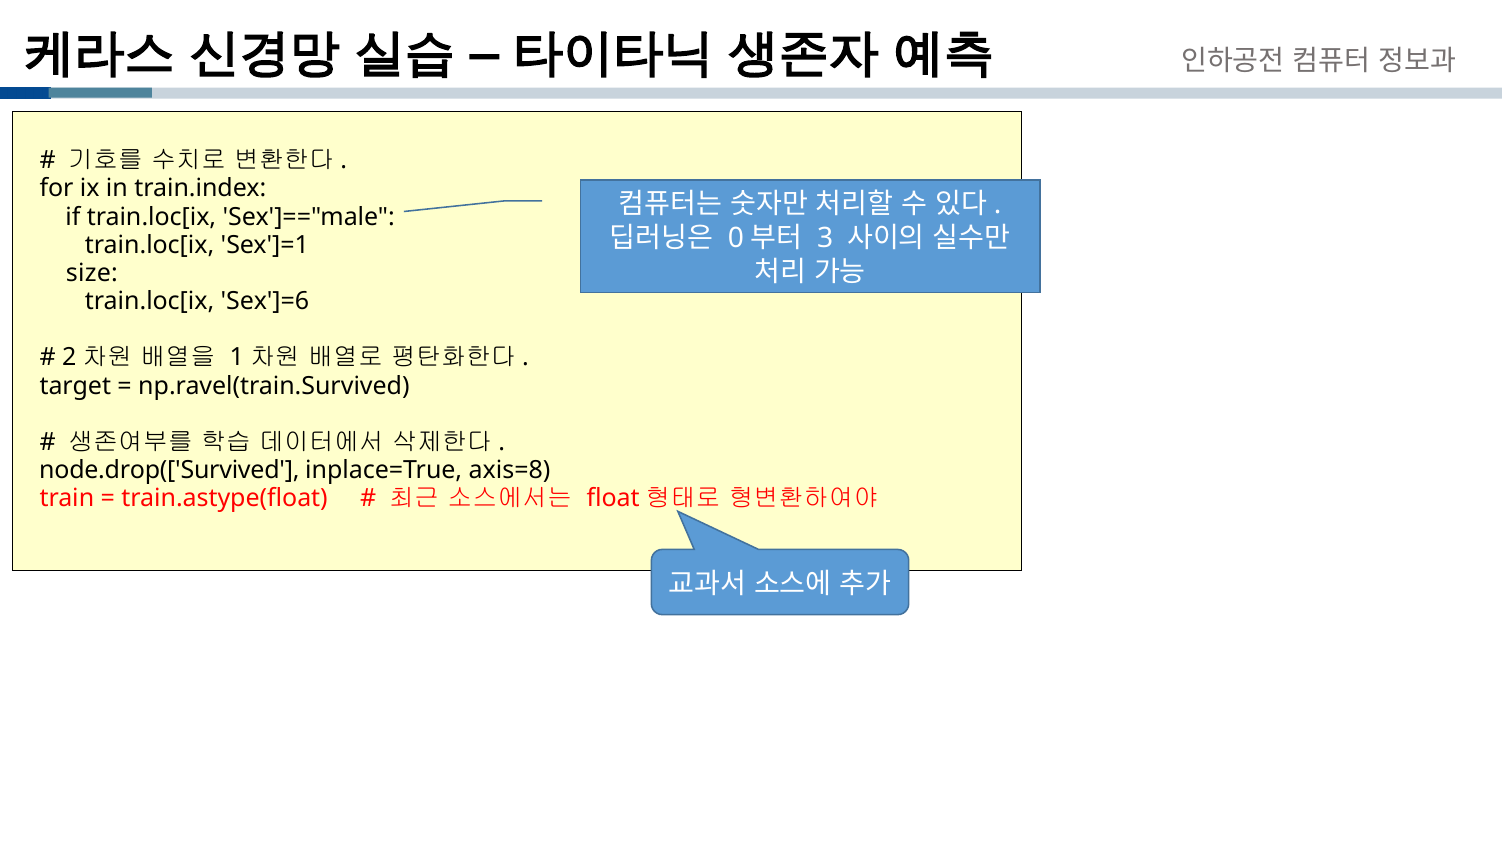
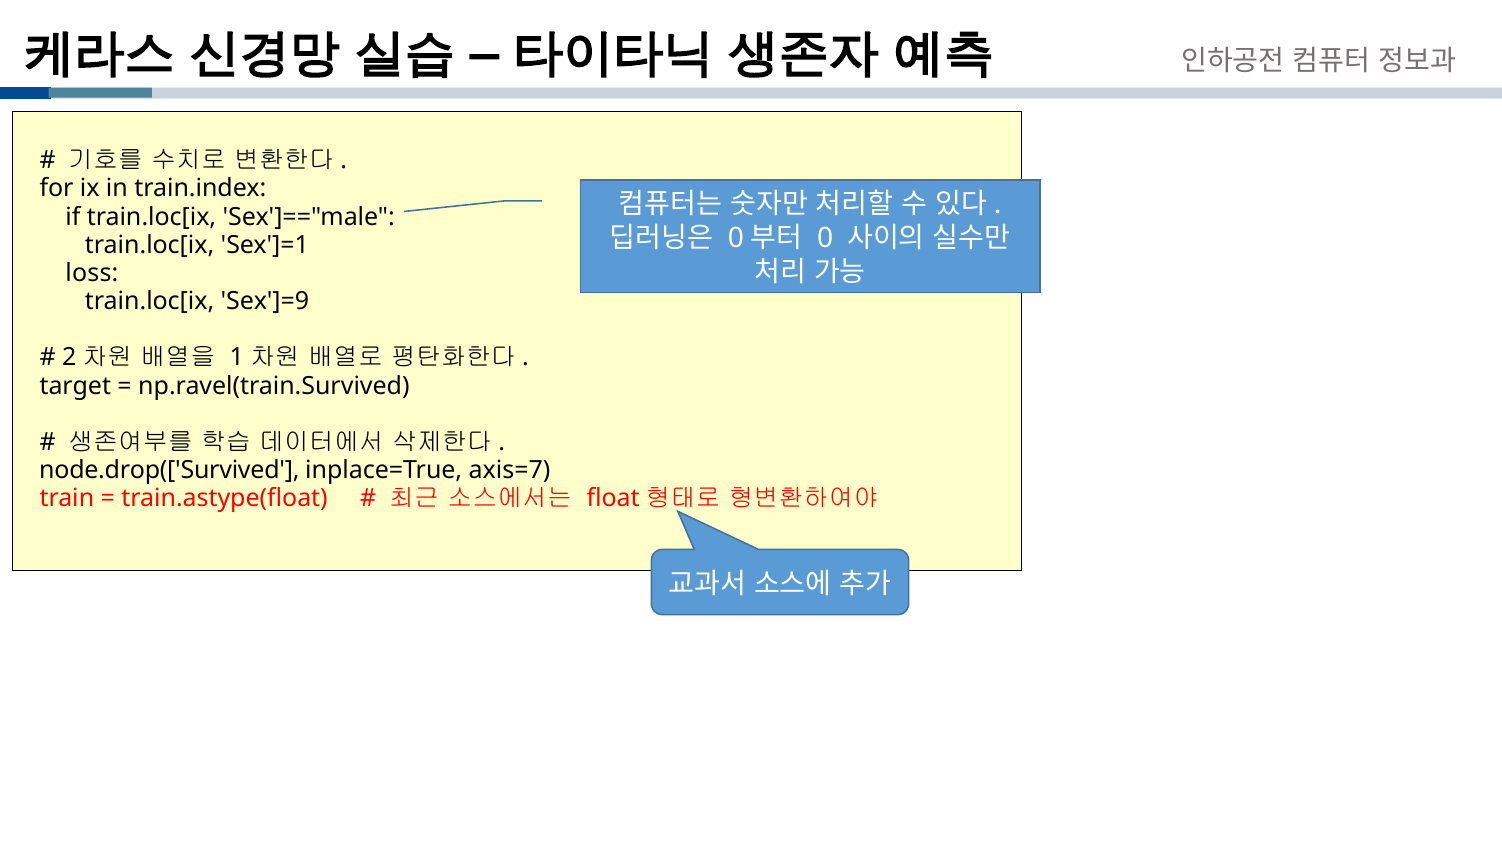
3: 3 -> 0 (825, 238)
size: size -> loss (92, 273)
Sex']=6: Sex']=6 -> Sex']=9 (265, 301)
axis=8: axis=8 -> axis=7 (510, 470)
